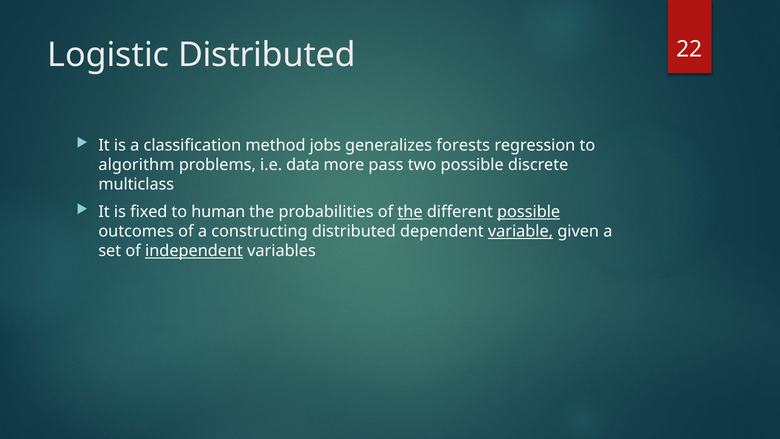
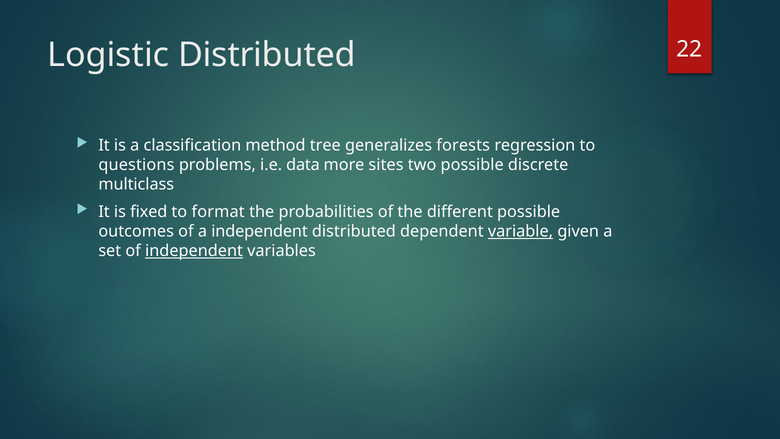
jobs: jobs -> tree (325, 145)
algorithm: algorithm -> questions (136, 165)
pass: pass -> sites (386, 165)
human: human -> format (218, 212)
the underline: present -> none (410, 212)
possible underline: present -> none (529, 212)
a constructing: constructing -> independent (260, 231)
